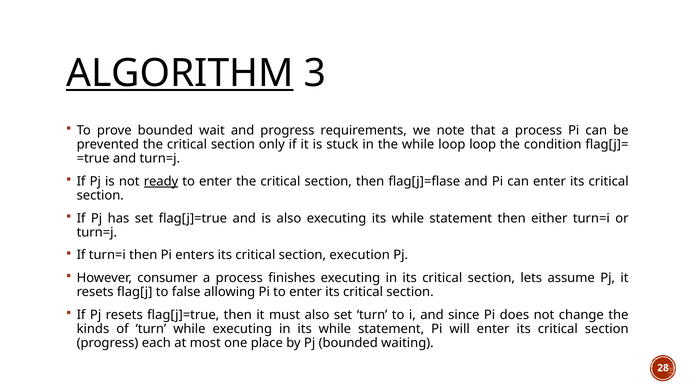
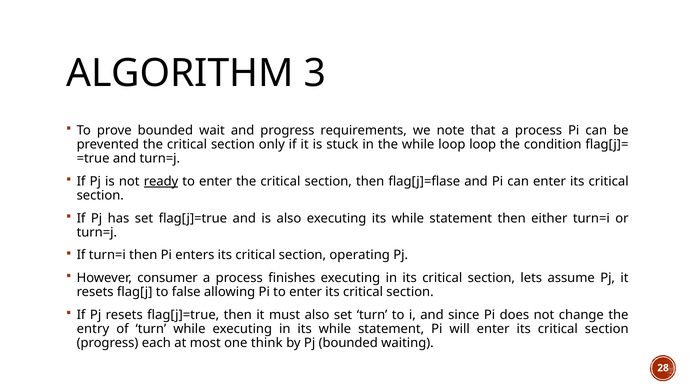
ALGORITHM underline: present -> none (180, 73)
execution: execution -> operating (360, 255)
kinds: kinds -> entry (93, 329)
place: place -> think (267, 343)
